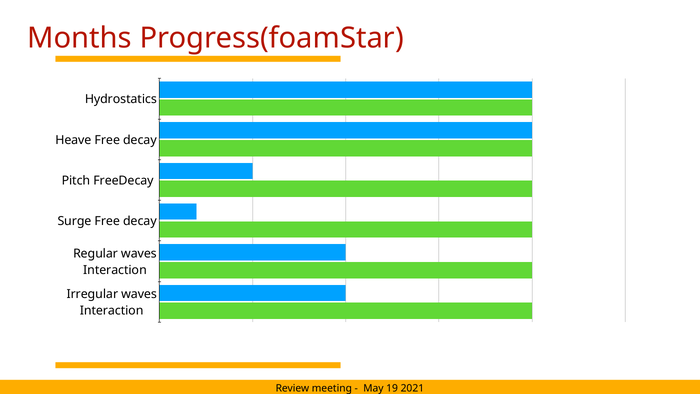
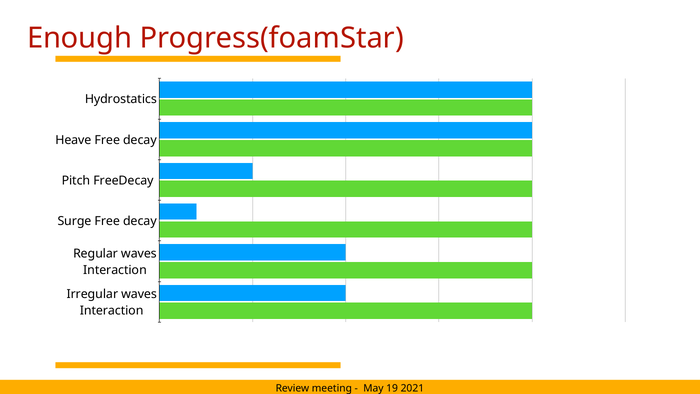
Months: Months -> Enough (80, 38)
